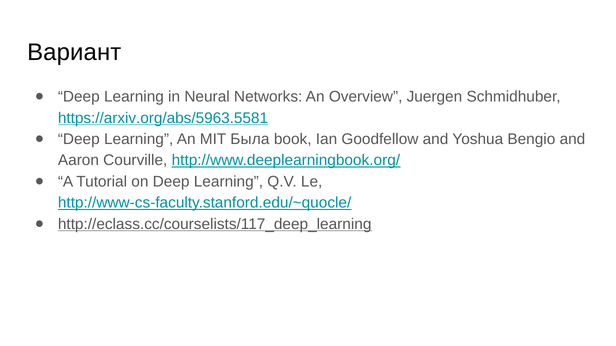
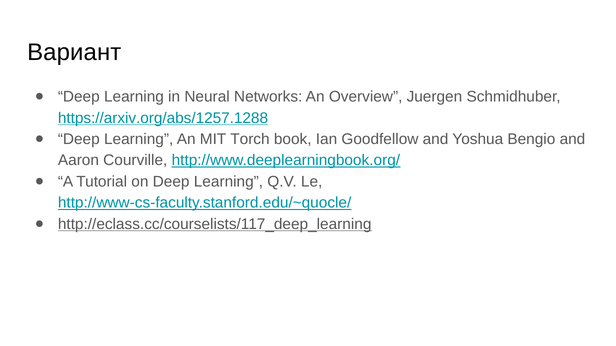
https://arxiv.org/abs/5963.5581: https://arxiv.org/abs/5963.5581 -> https://arxiv.org/abs/1257.1288 (163, 118)
Была: Была -> Torch (250, 139)
